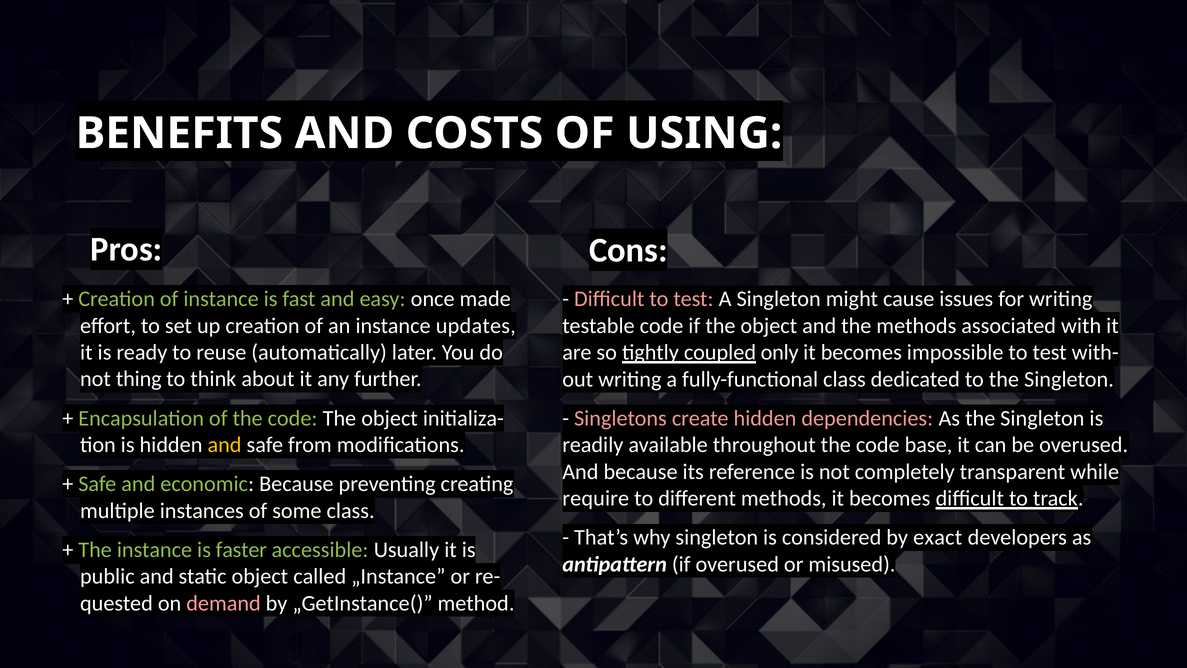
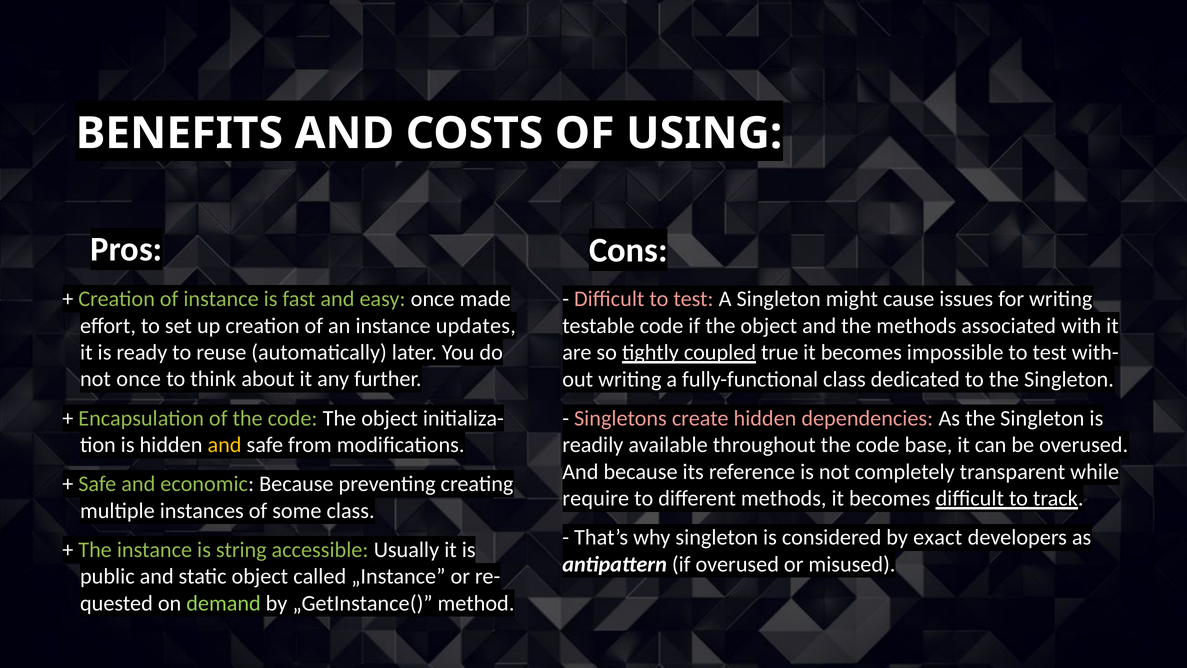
only: only -> true (780, 352)
not thing: thing -> once (139, 379)
faster: faster -> string (241, 550)
demand colour: pink -> light green (224, 603)
